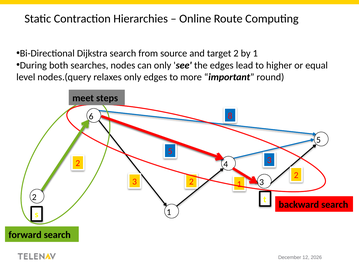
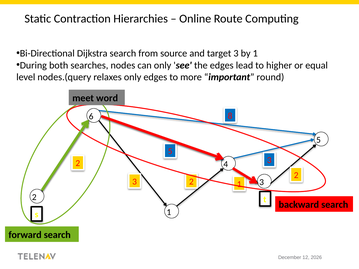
target 2: 2 -> 3 (236, 53)
steps: steps -> word (107, 98)
